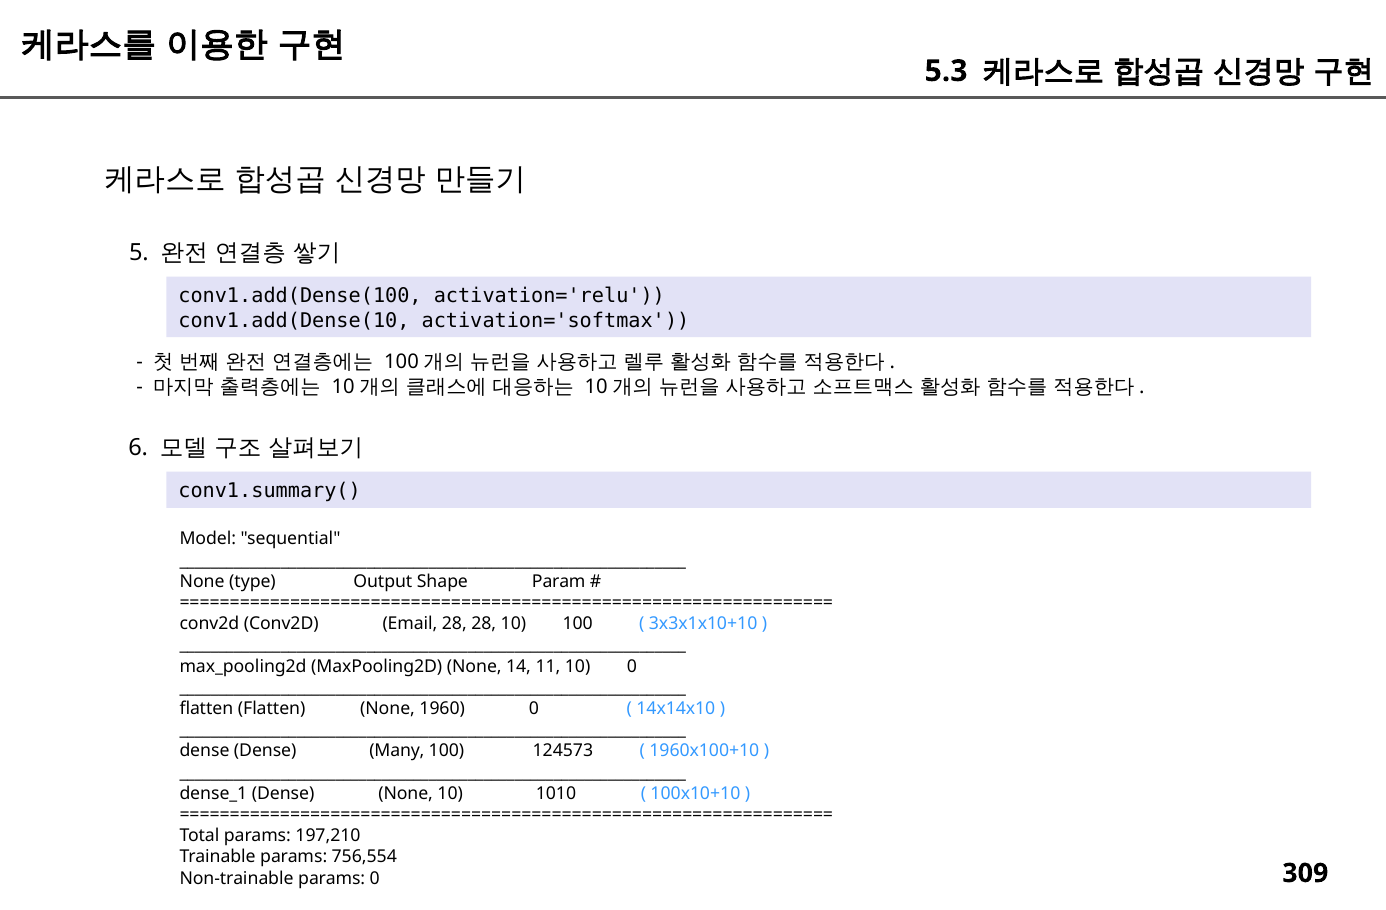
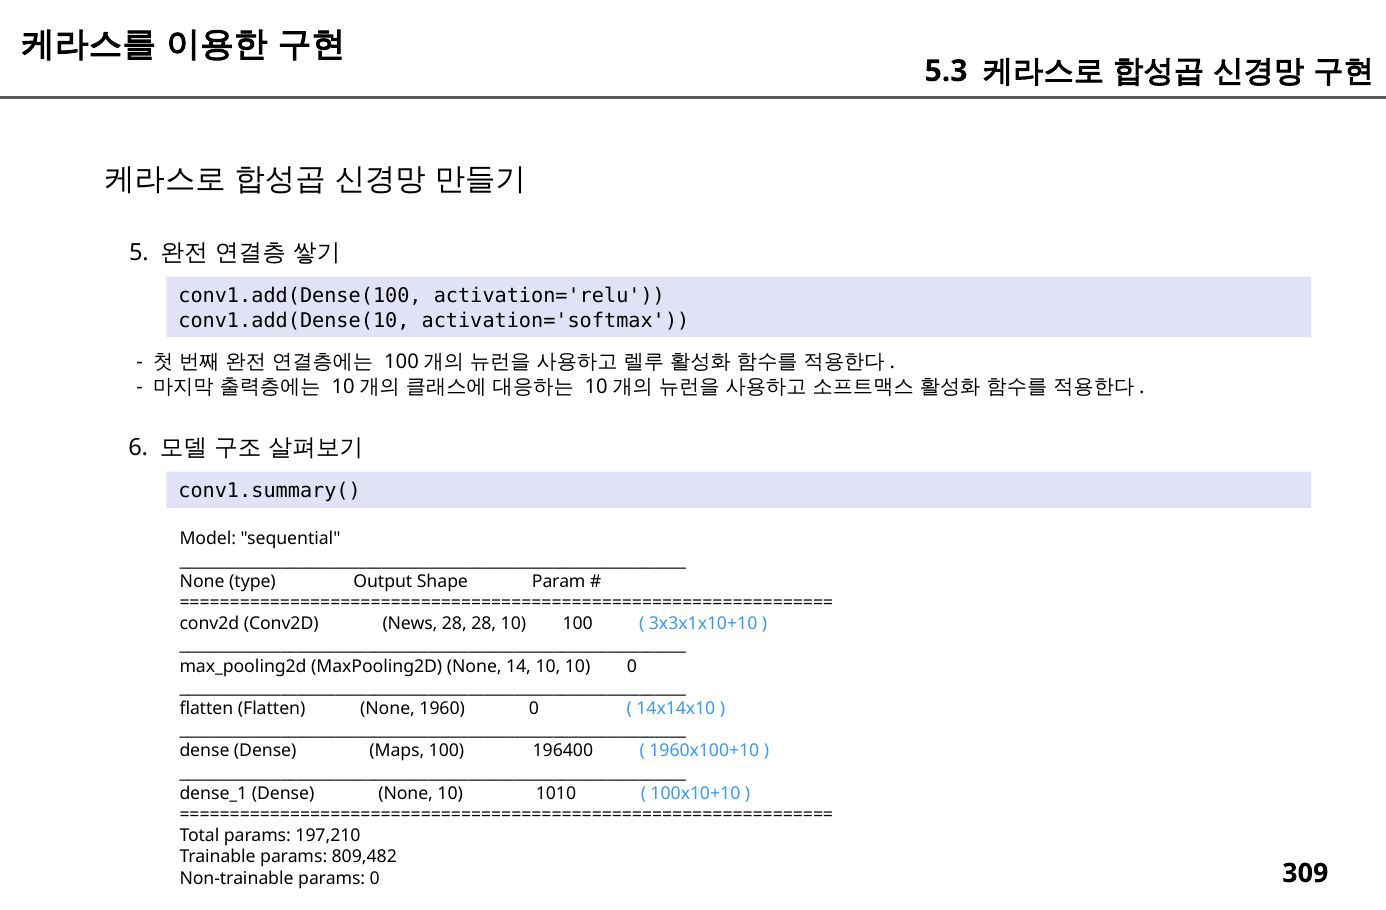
Email: Email -> News (410, 624)
14 11: 11 -> 10 (548, 667)
Many: Many -> Maps (397, 751)
124573: 124573 -> 196400 (563, 751)
756,554: 756,554 -> 809,482 (364, 858)
